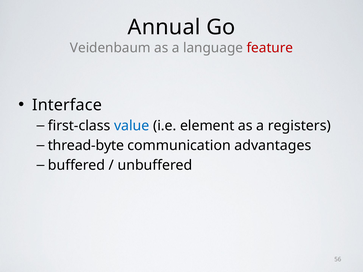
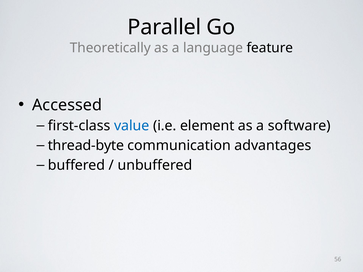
Annual: Annual -> Parallel (164, 27)
Veidenbaum: Veidenbaum -> Theoretically (110, 48)
feature colour: red -> black (270, 48)
Interface: Interface -> Accessed (67, 105)
registers: registers -> software (299, 126)
